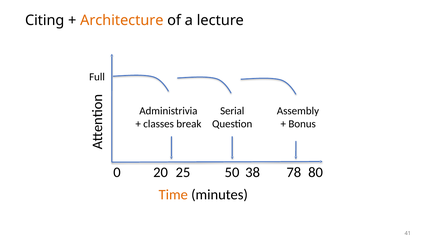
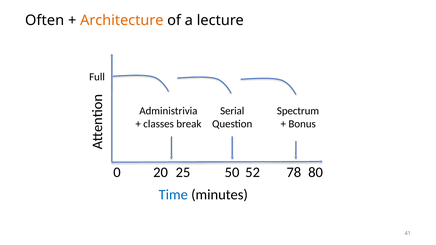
Citing: Citing -> Often (45, 20)
Assembly: Assembly -> Spectrum (298, 111)
38: 38 -> 52 (253, 172)
Time colour: orange -> blue (173, 195)
